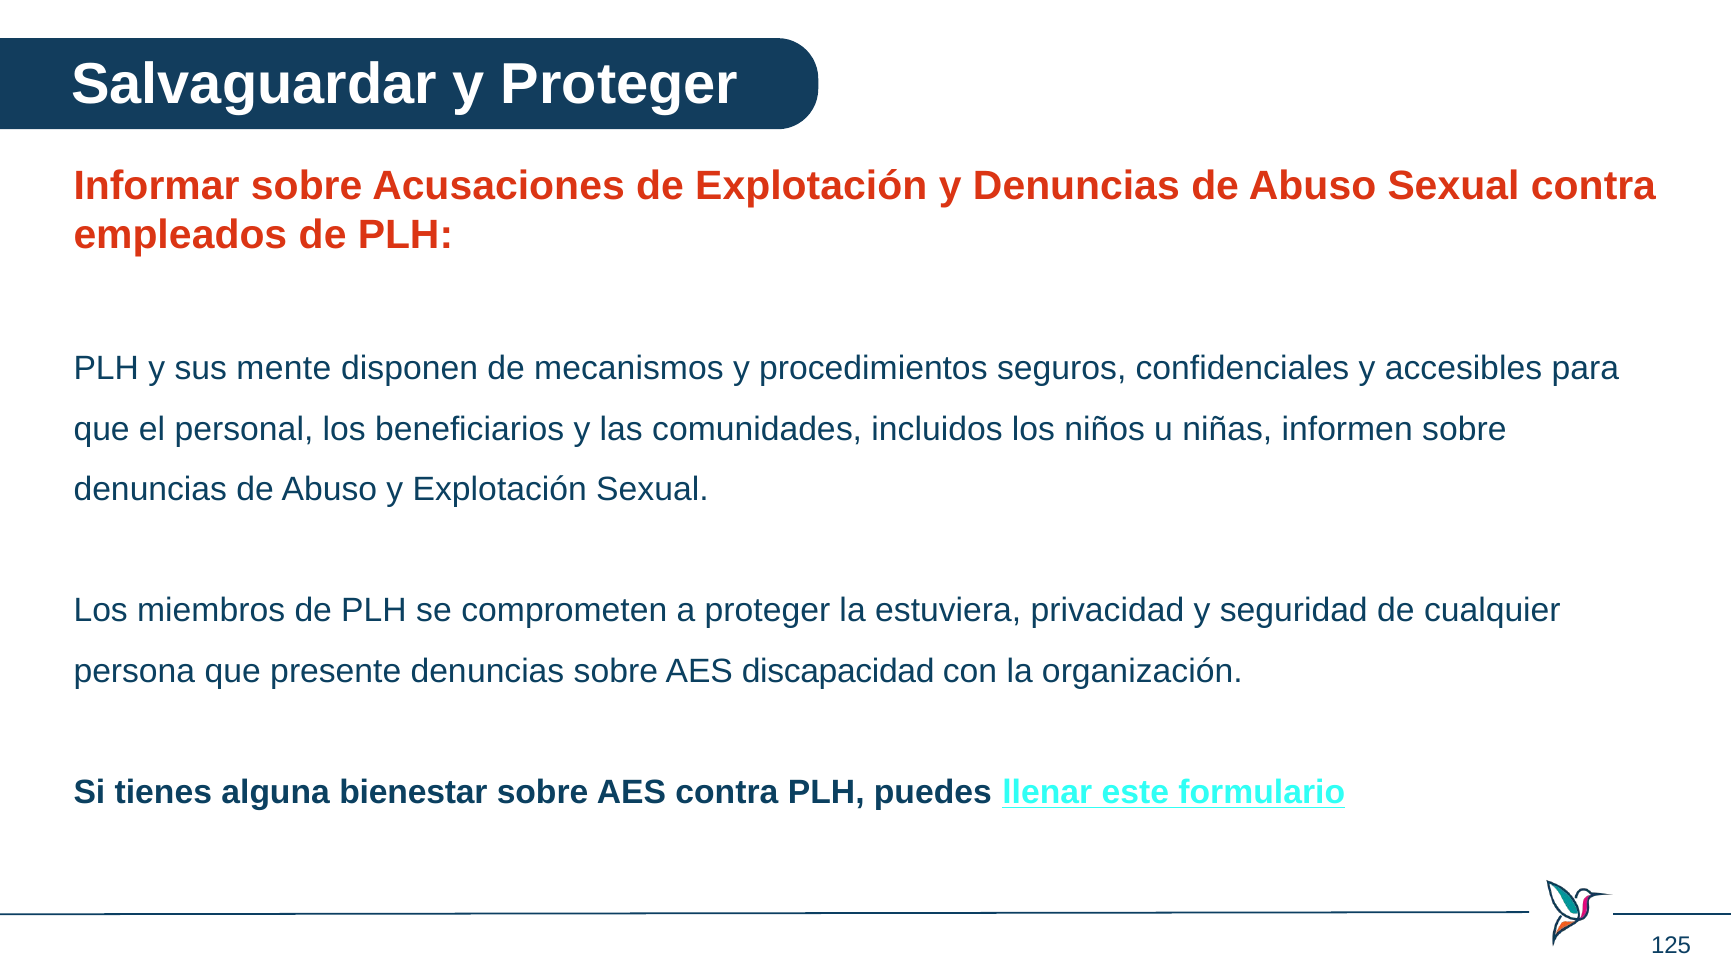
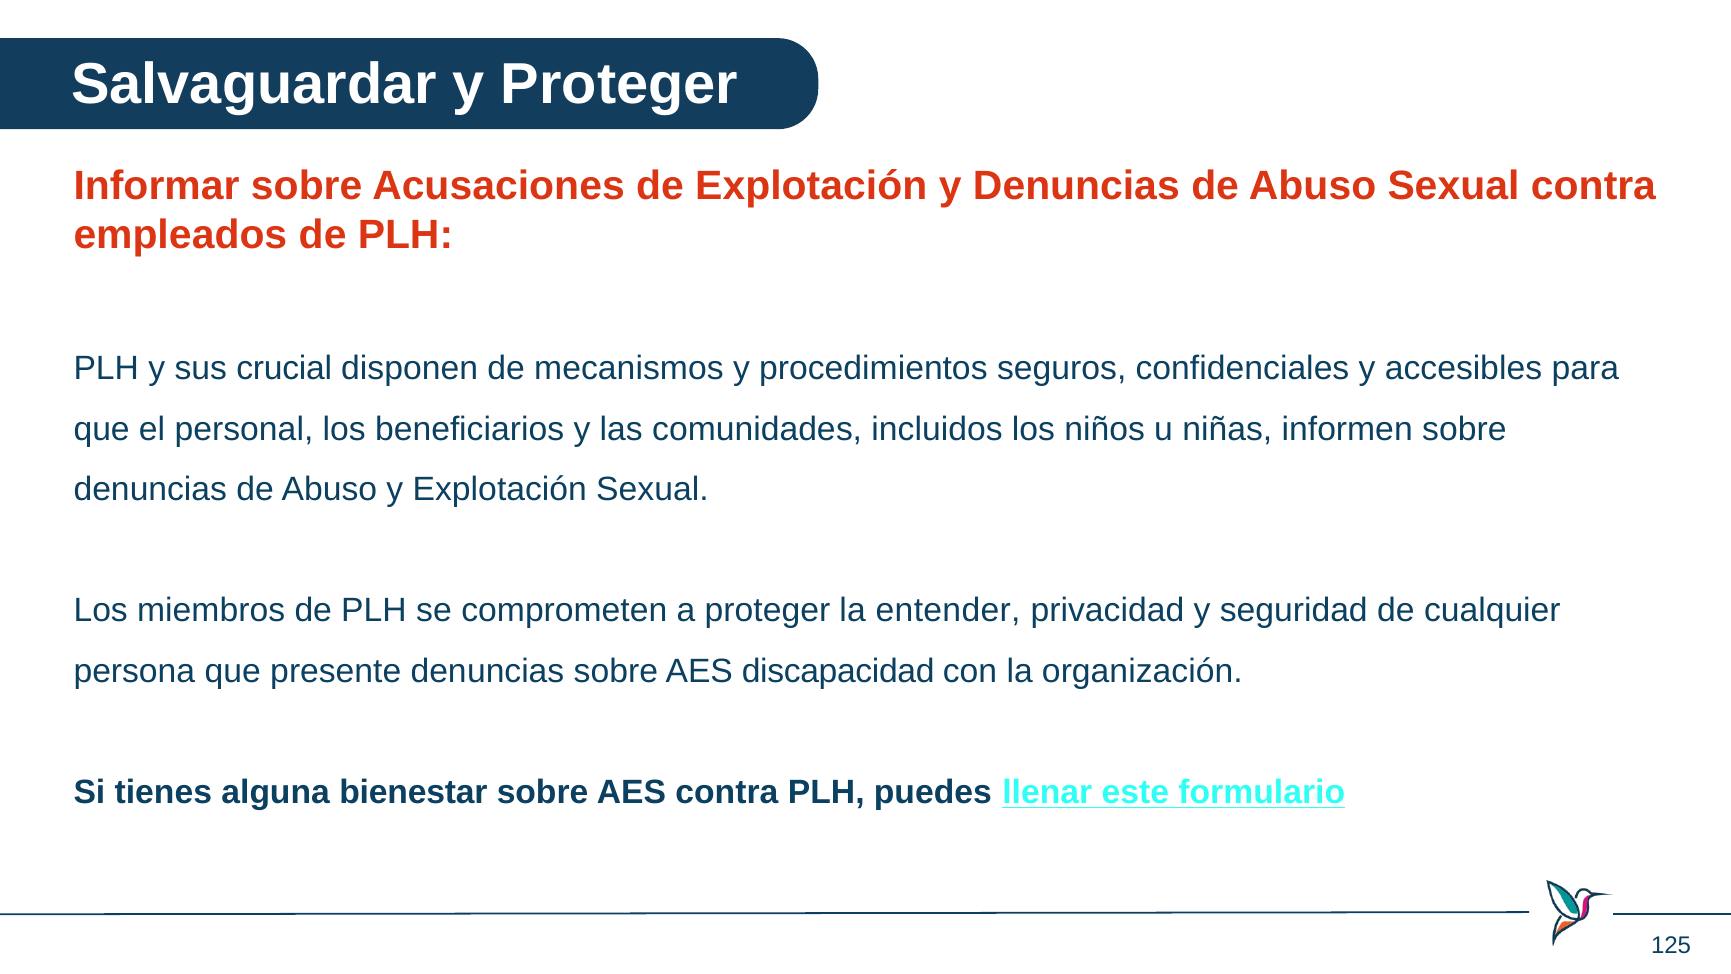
mente: mente -> crucial (284, 368)
estuviera: estuviera -> entender (948, 611)
